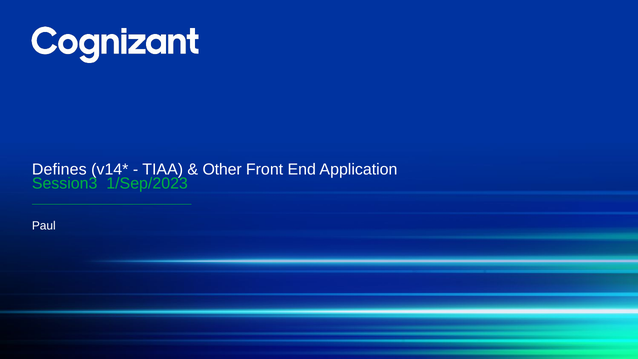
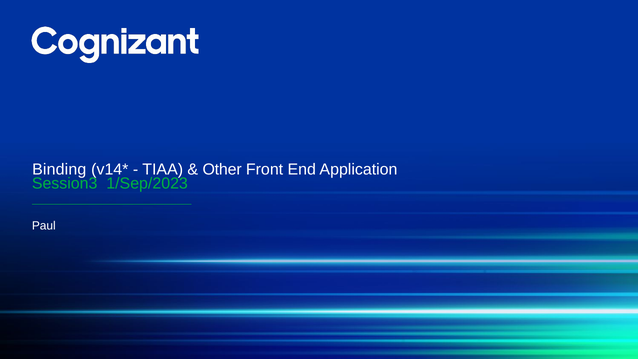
Defines: Defines -> Binding (59, 170)
